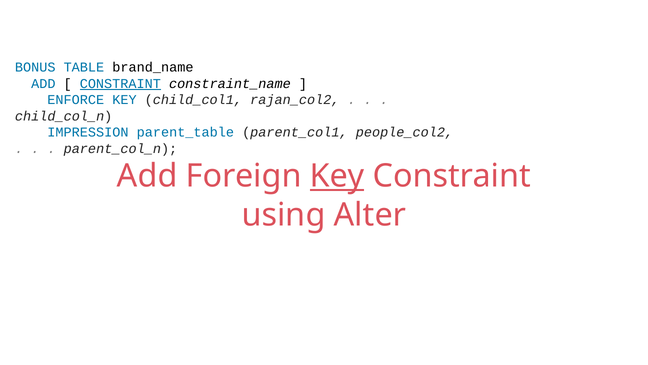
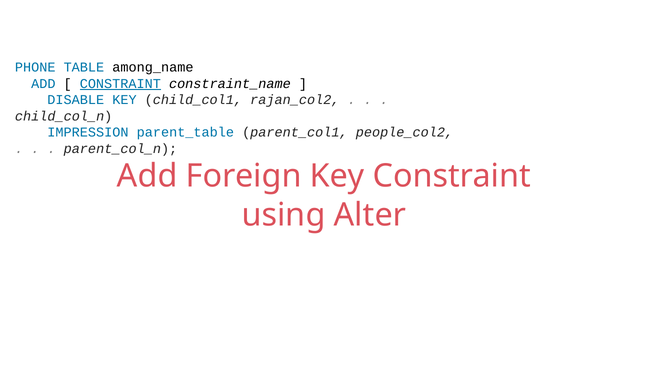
BONUS: BONUS -> PHONE (35, 67)
brand_name: brand_name -> among_name (153, 67)
ENFORCE: ENFORCE -> DISABLE (76, 100)
Key underline: present -> none (337, 176)
